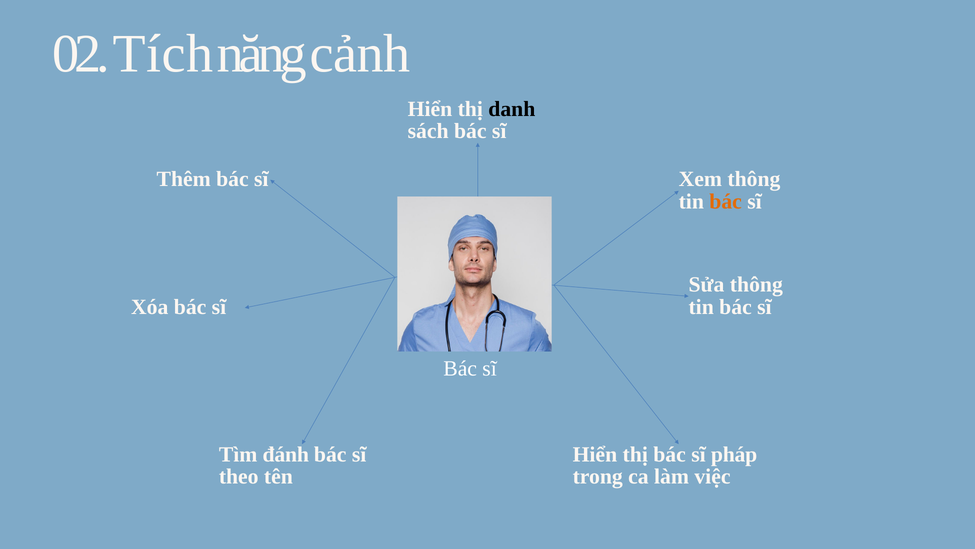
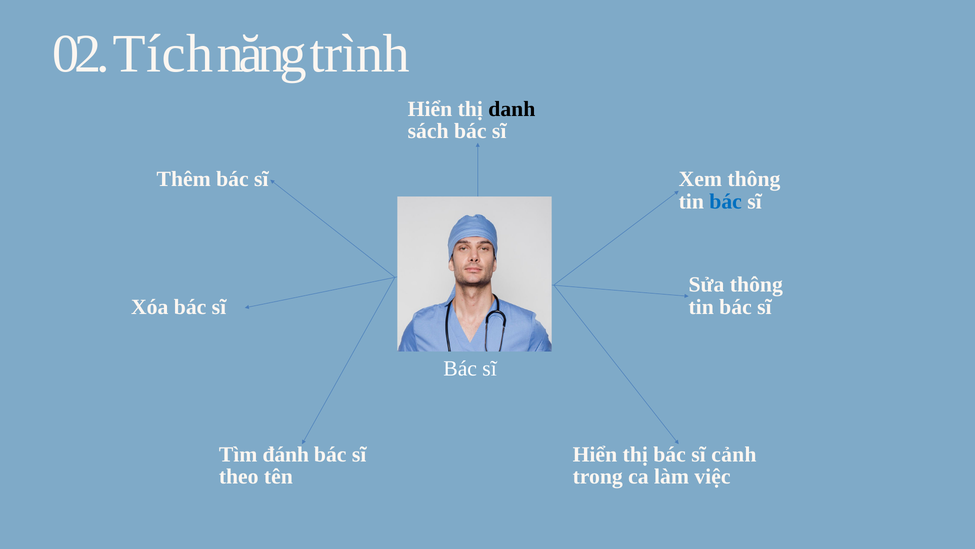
cảnh: cảnh -> trình (360, 54)
bác colour: orange -> blue (726, 201)
pháp: pháp -> cảnh (734, 454)
